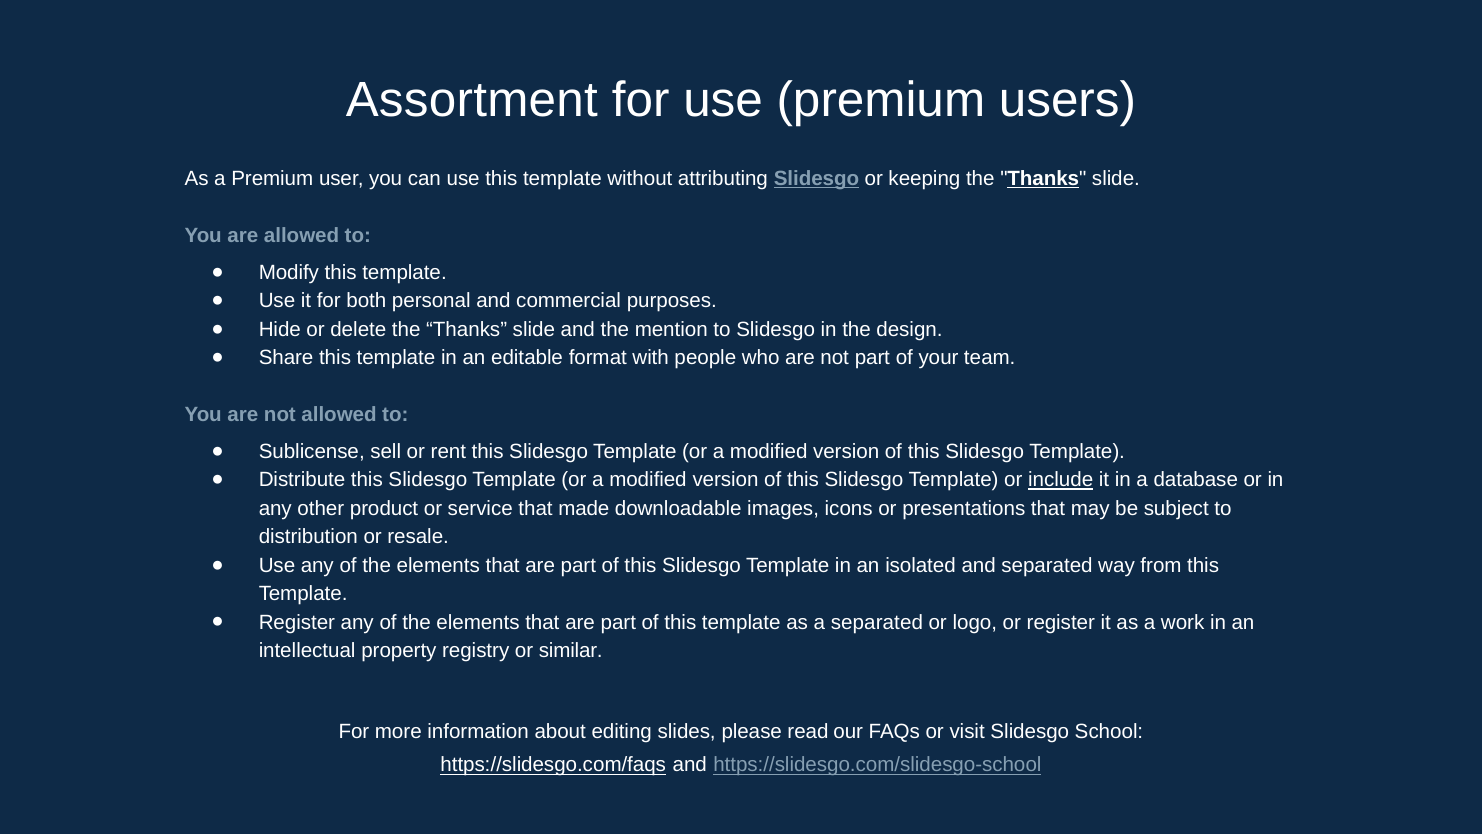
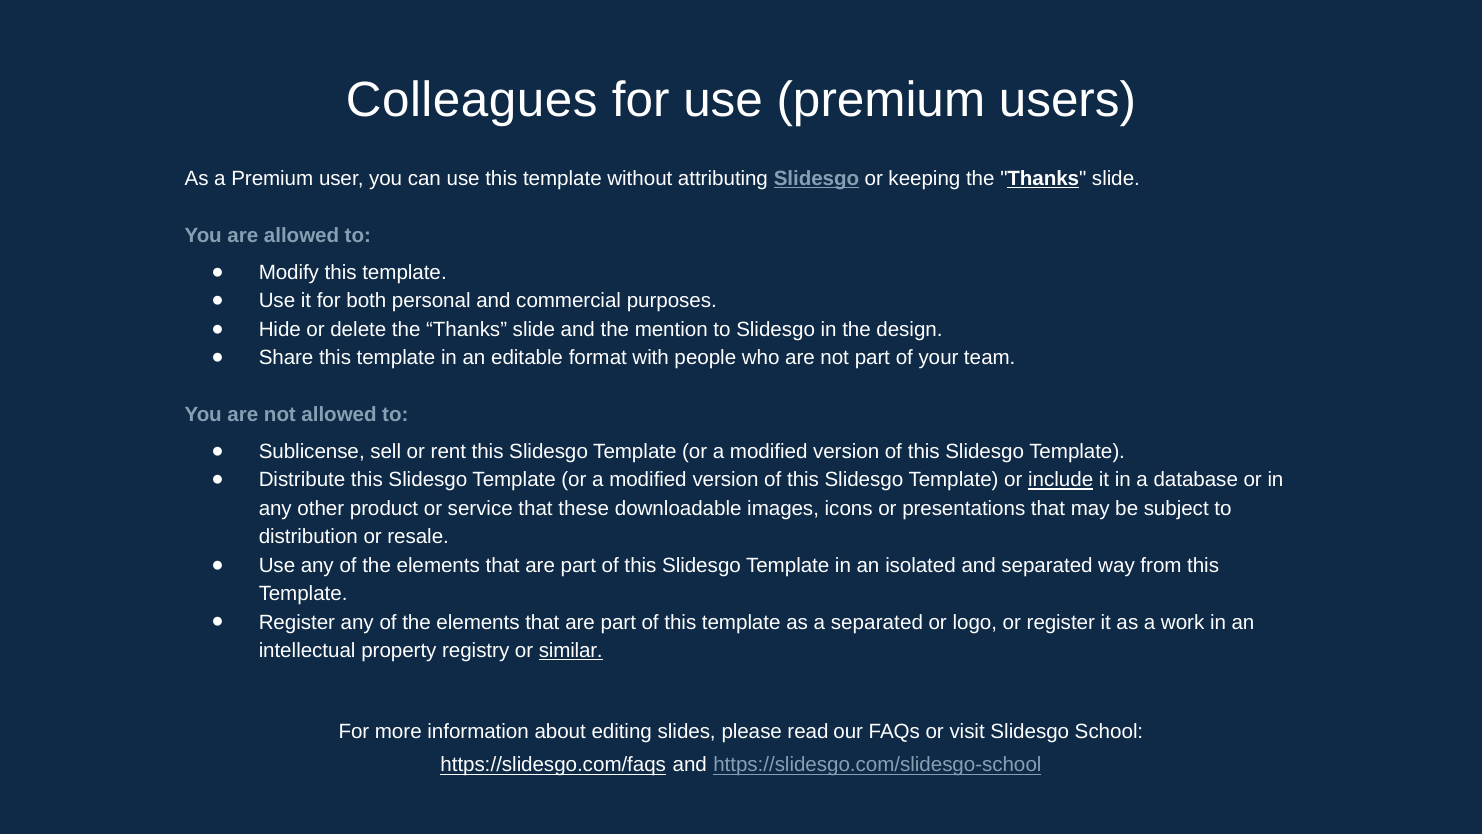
Assortment: Assortment -> Colleagues (472, 100)
made: made -> these (584, 508)
similar underline: none -> present (571, 650)
